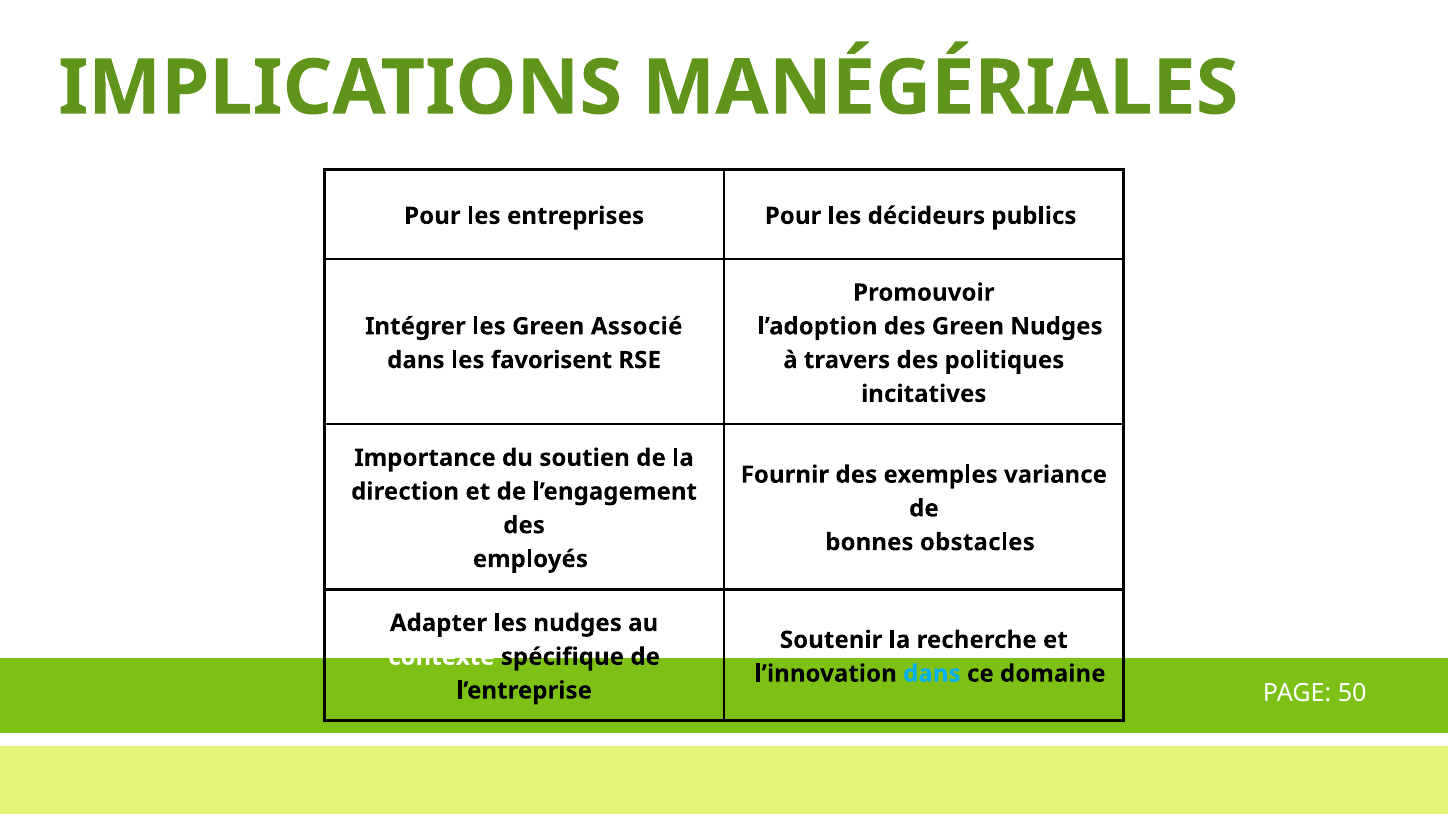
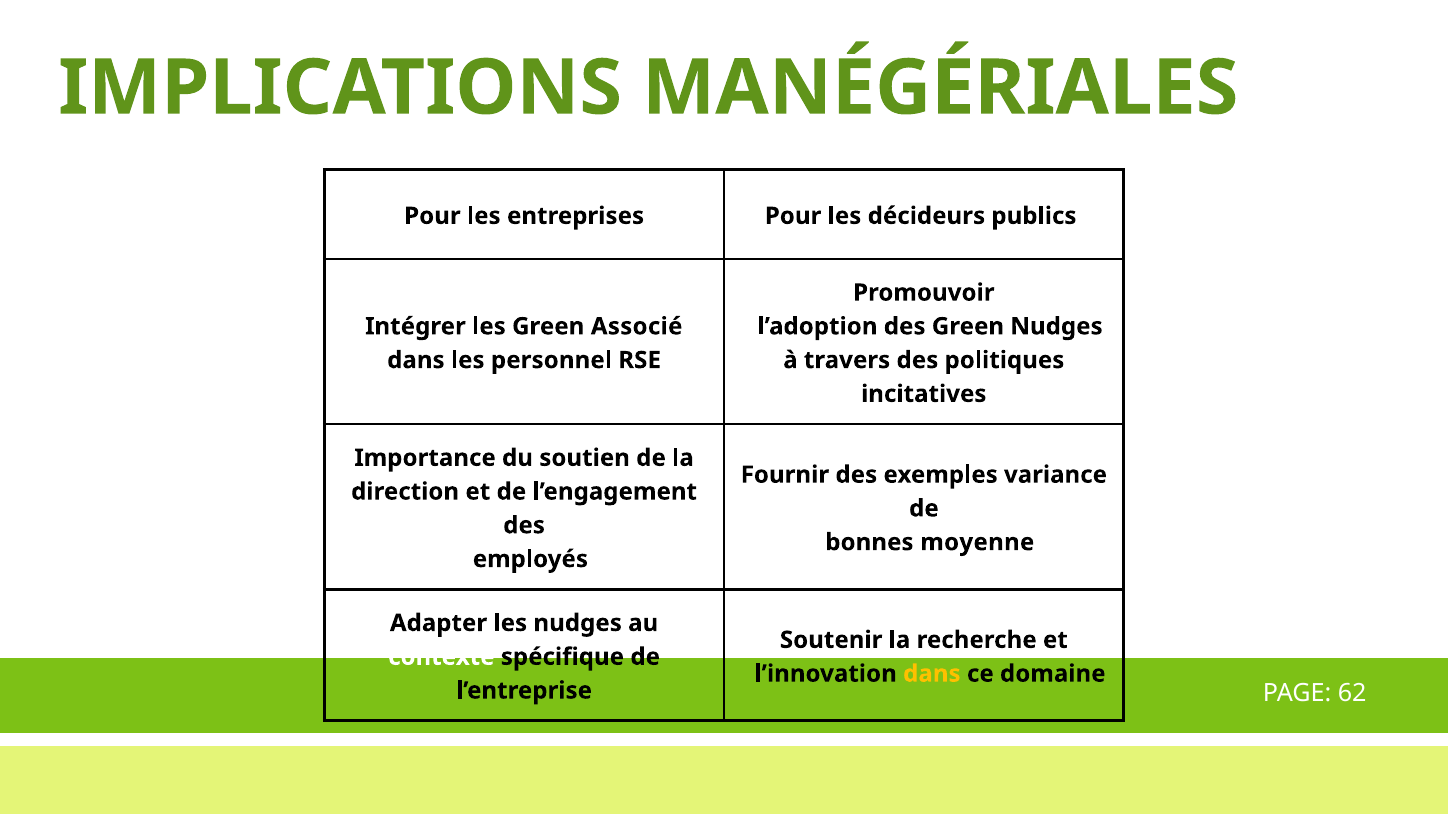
favorisent: favorisent -> personnel (551, 360)
obstacles: obstacles -> moyenne (977, 543)
dans colour: light blue -> yellow (932, 674)
50: 50 -> 62 (1352, 694)
